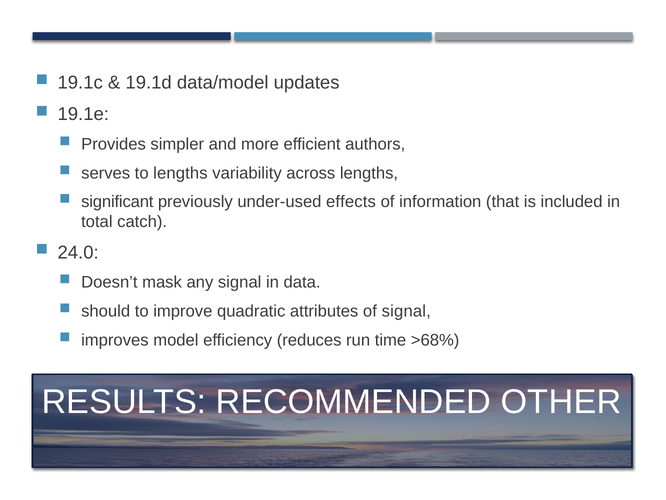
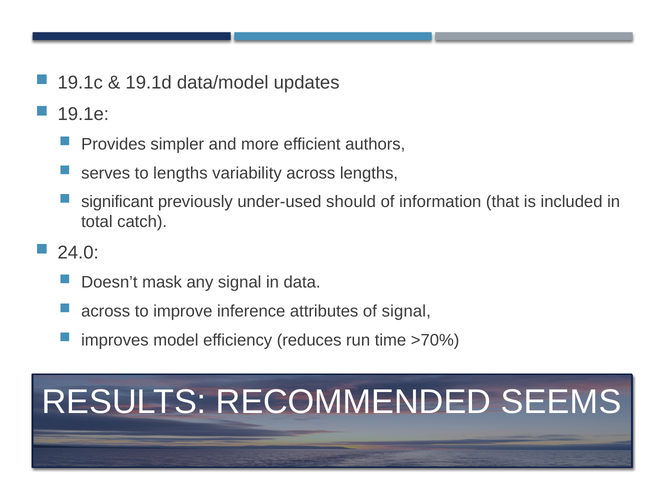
effects: effects -> should (351, 202)
should: should -> across (106, 311)
quadratic: quadratic -> inference (251, 311)
>68%: >68% -> >70% (435, 340)
OTHER: OTHER -> SEEMS (561, 401)
